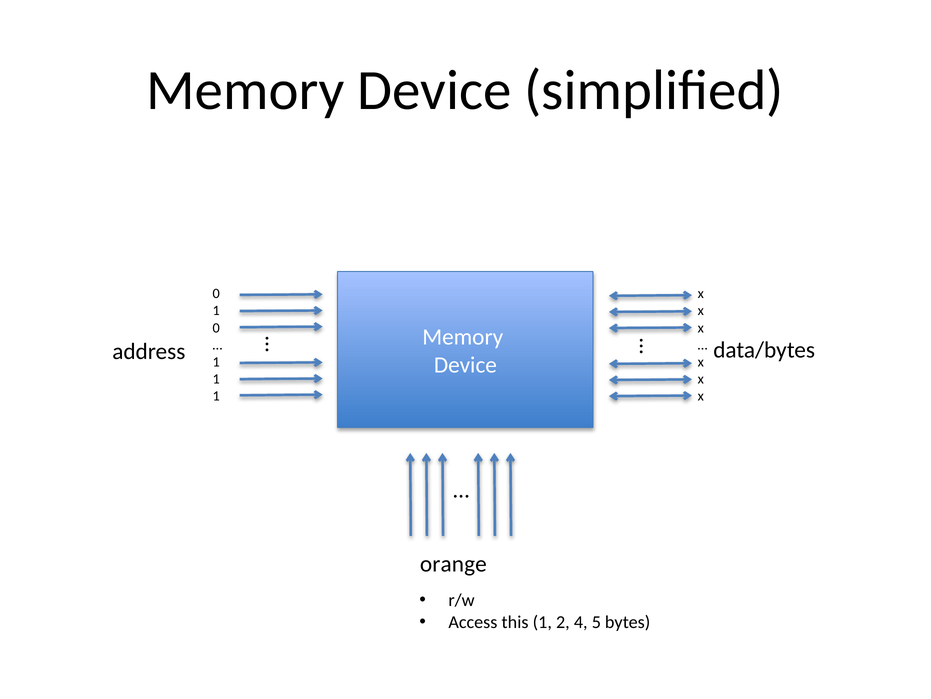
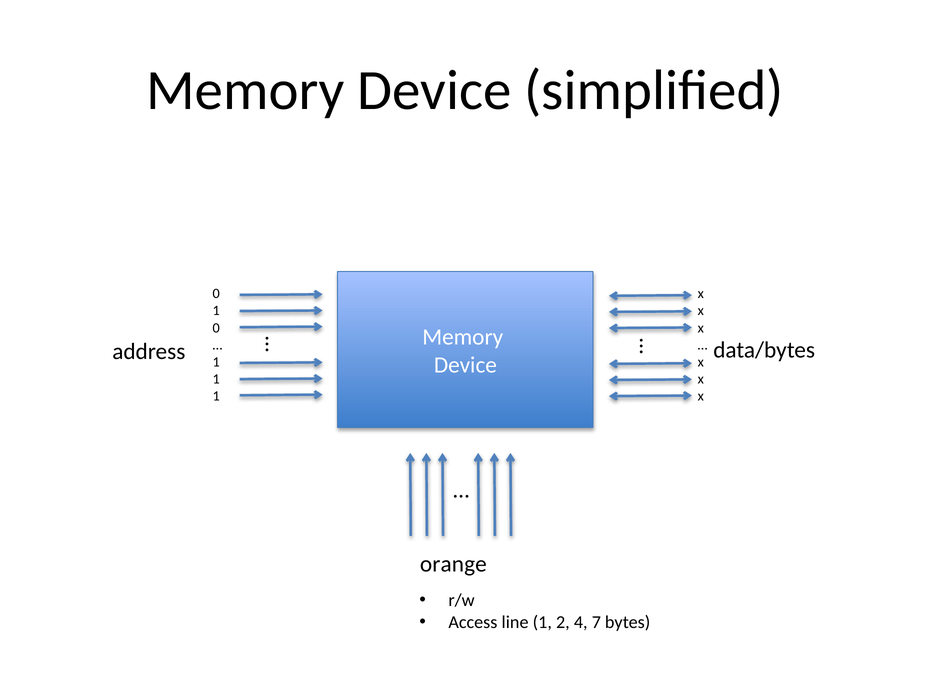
this: this -> line (515, 621)
5: 5 -> 7 (596, 621)
